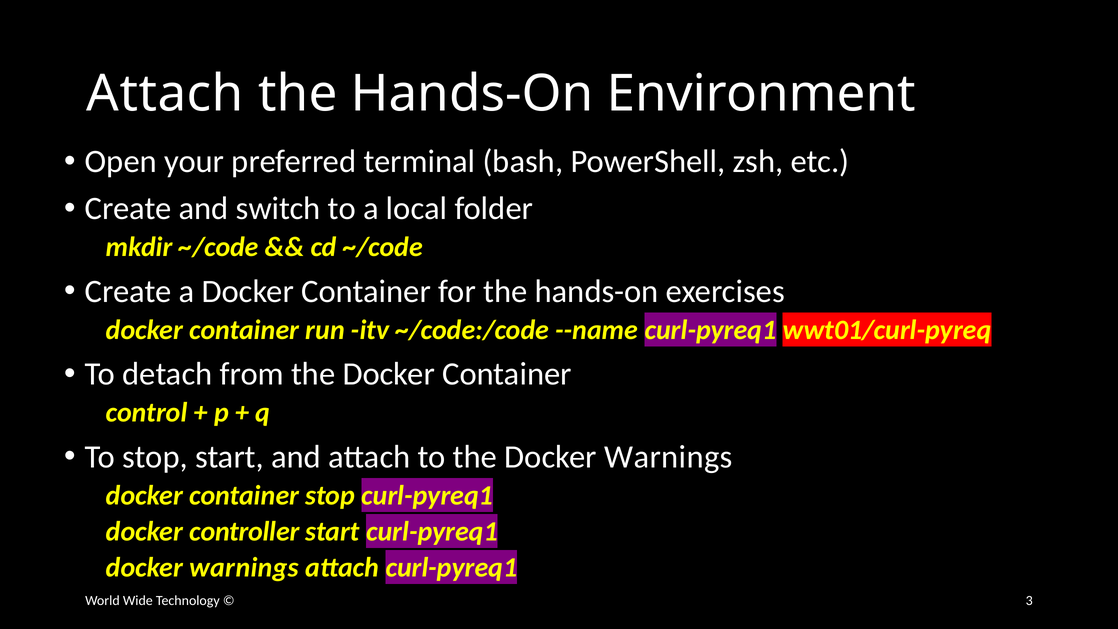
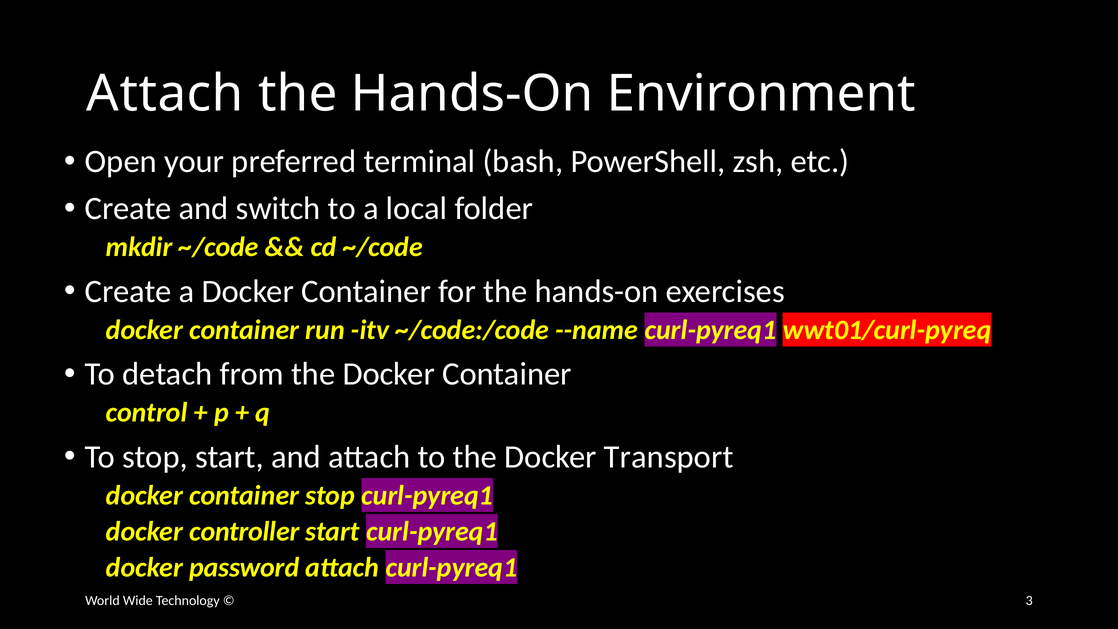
the Docker Warnings: Warnings -> Transport (669, 457)
warnings: warnings -> password (244, 567)
